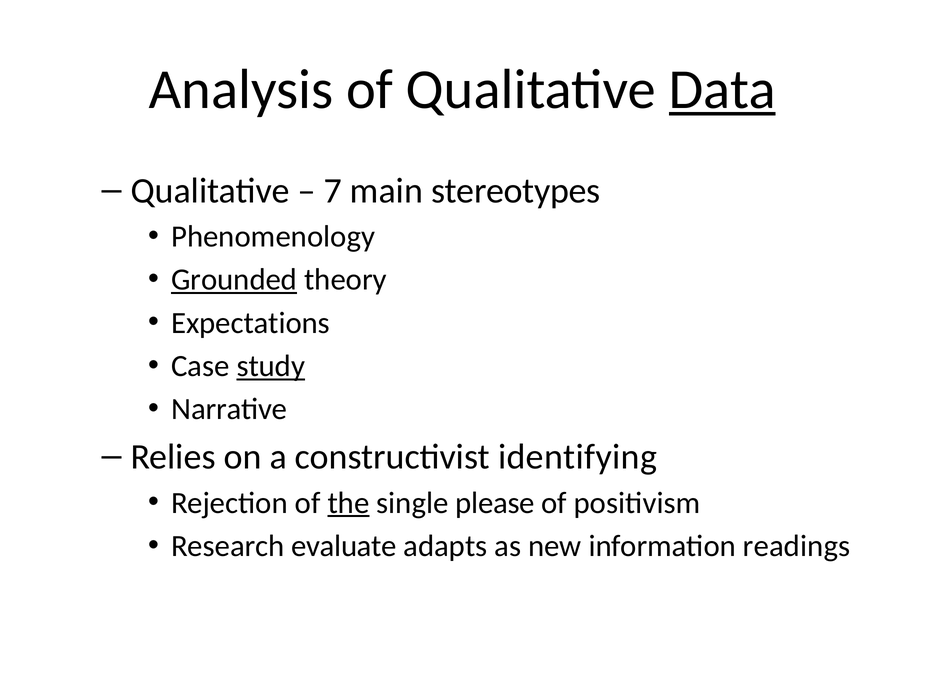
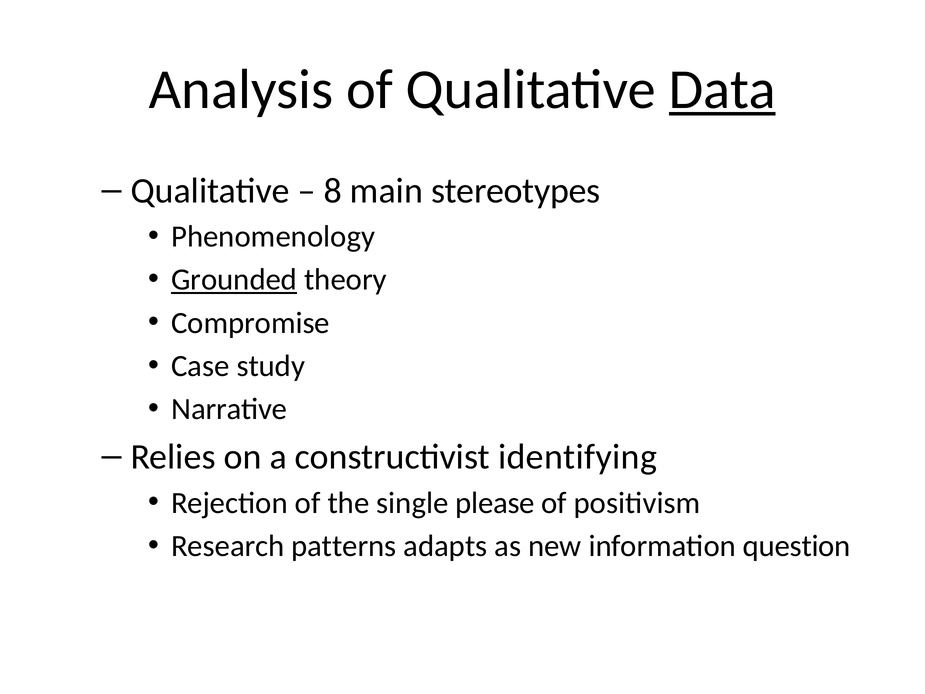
7: 7 -> 8 (333, 191)
Expectations: Expectations -> Compromise (250, 323)
study underline: present -> none (271, 366)
the underline: present -> none (348, 503)
evaluate: evaluate -> patterns (344, 546)
readings: readings -> question (797, 546)
